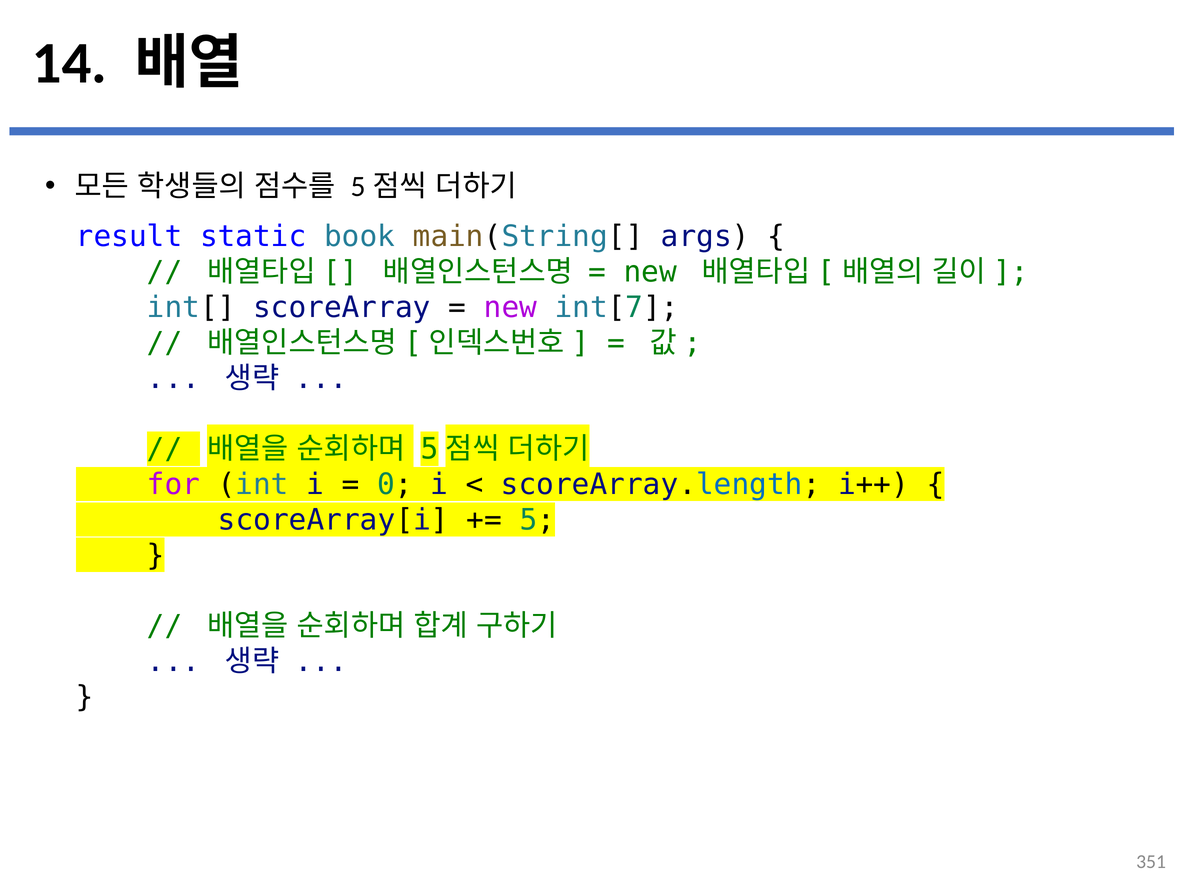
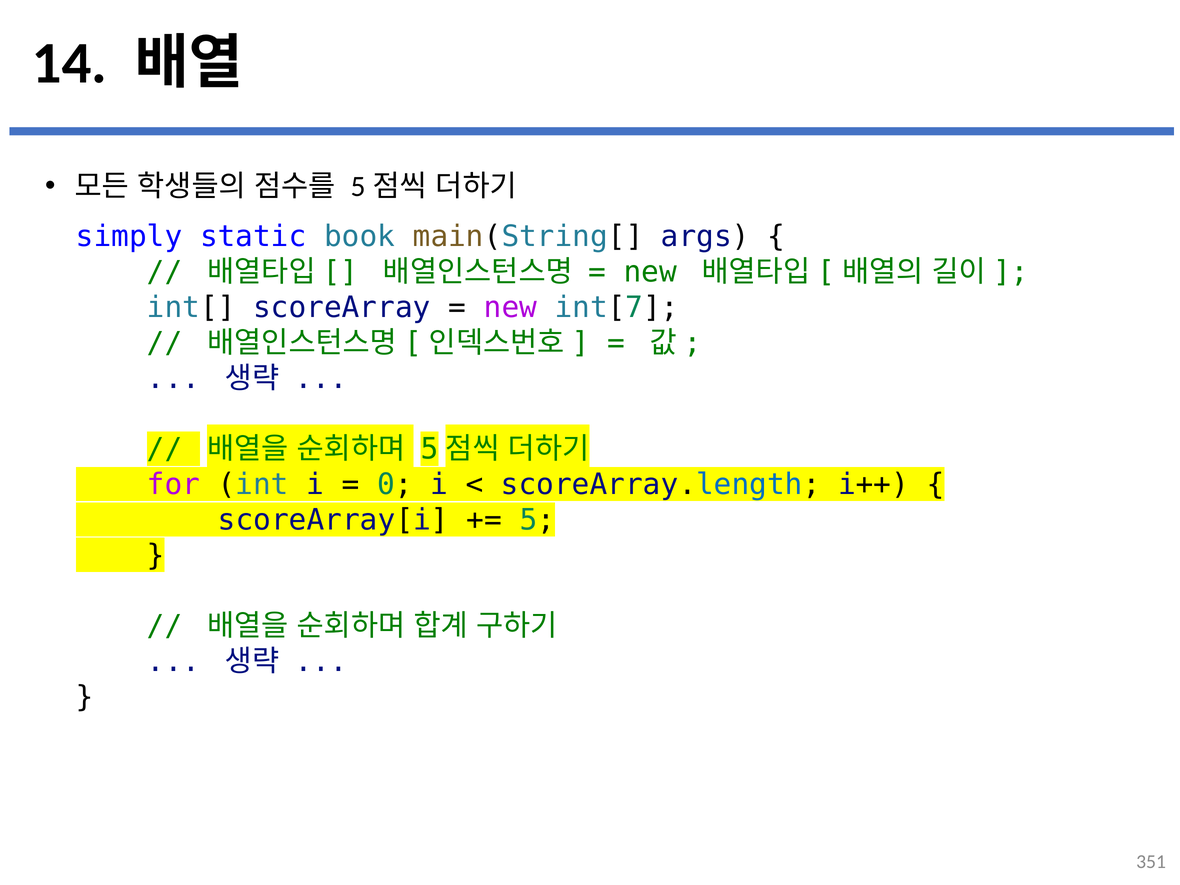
result: result -> simply (129, 237)
